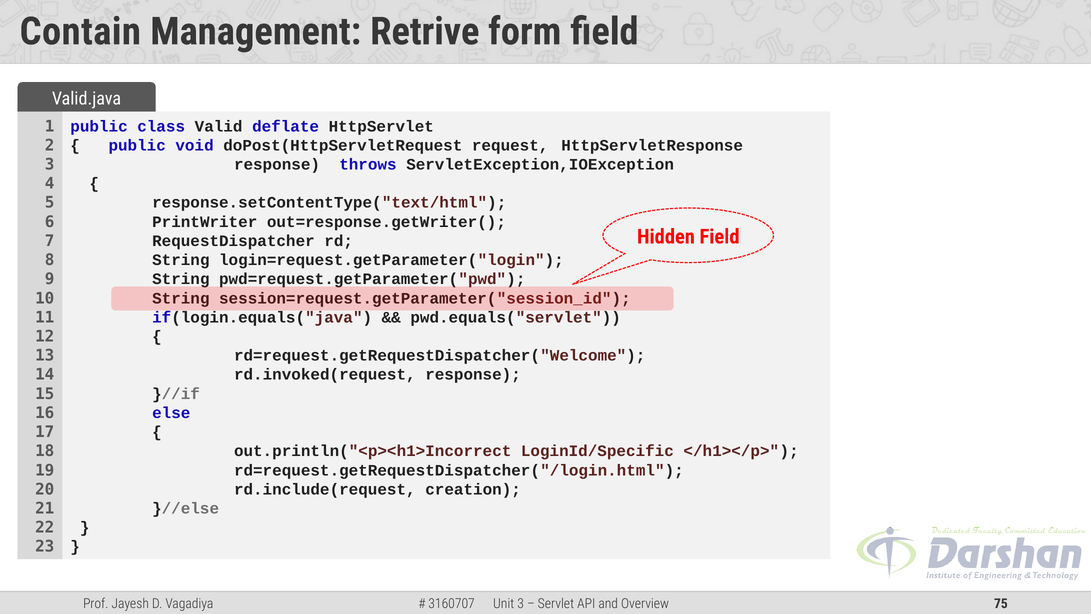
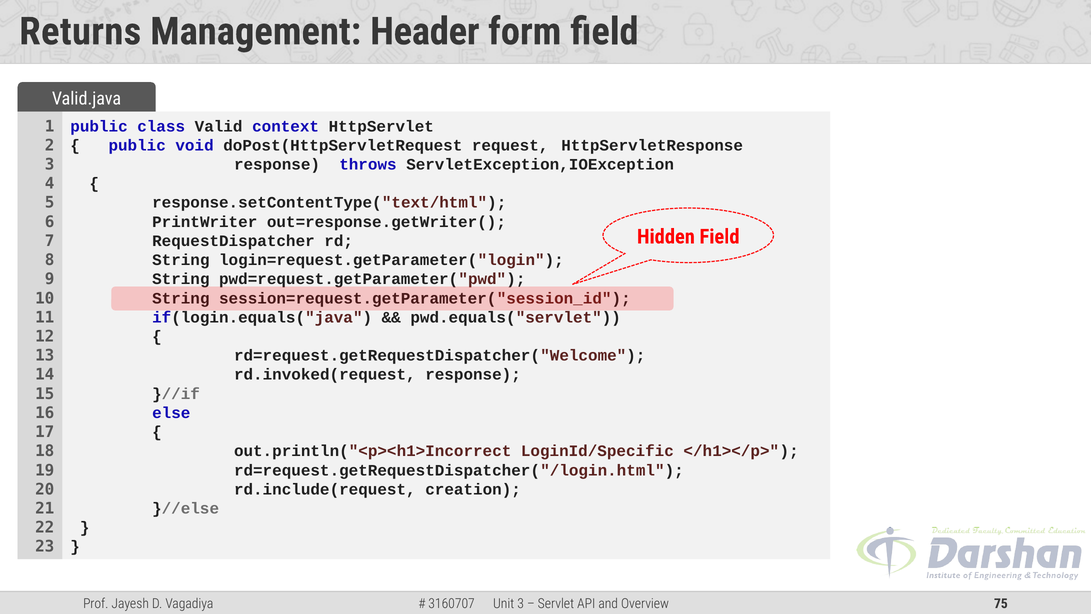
Contain: Contain -> Returns (80, 32)
Retrive: Retrive -> Header (425, 32)
deflate: deflate -> context (286, 126)
